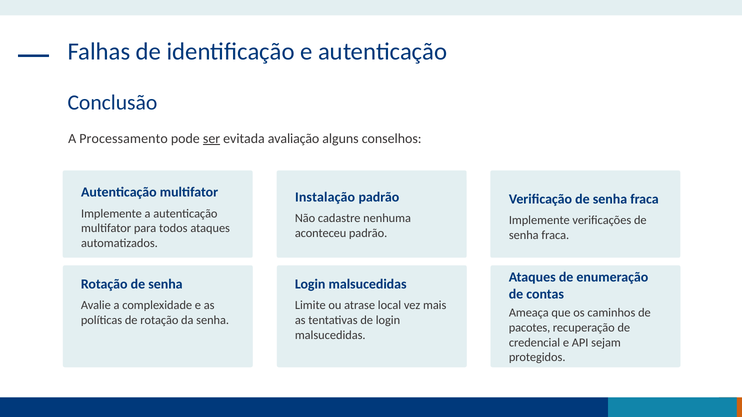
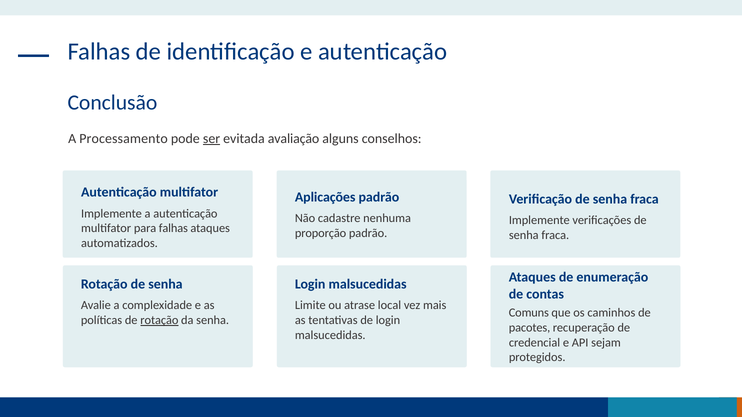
Instalação: Instalação -> Aplicações (325, 197)
para todos: todos -> falhas (173, 229)
aconteceu: aconteceu -> proporção (321, 233)
Ameaça: Ameaça -> Comuns (529, 313)
rotação underline: none -> present (159, 320)
